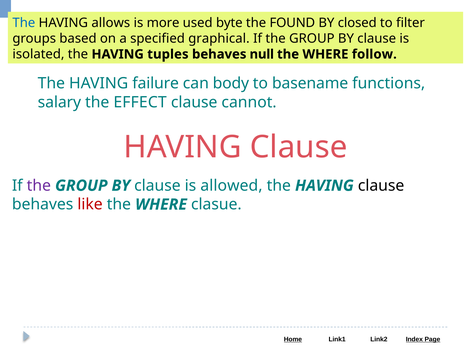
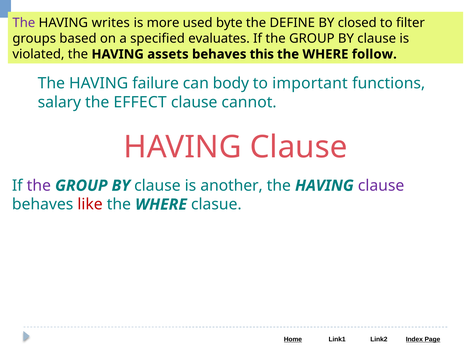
The colour: blue -> purple (24, 23)
allows: allows -> writes (111, 23)
FOUND: FOUND -> DEFINE (292, 23)
graphical: graphical -> evaluates (219, 39)
isolated: isolated -> violated (38, 54)
tuples: tuples -> assets (168, 54)
null: null -> this (262, 54)
basename: basename -> important (310, 83)
allowed: allowed -> another (232, 186)
clause colour: black -> purple (381, 186)
